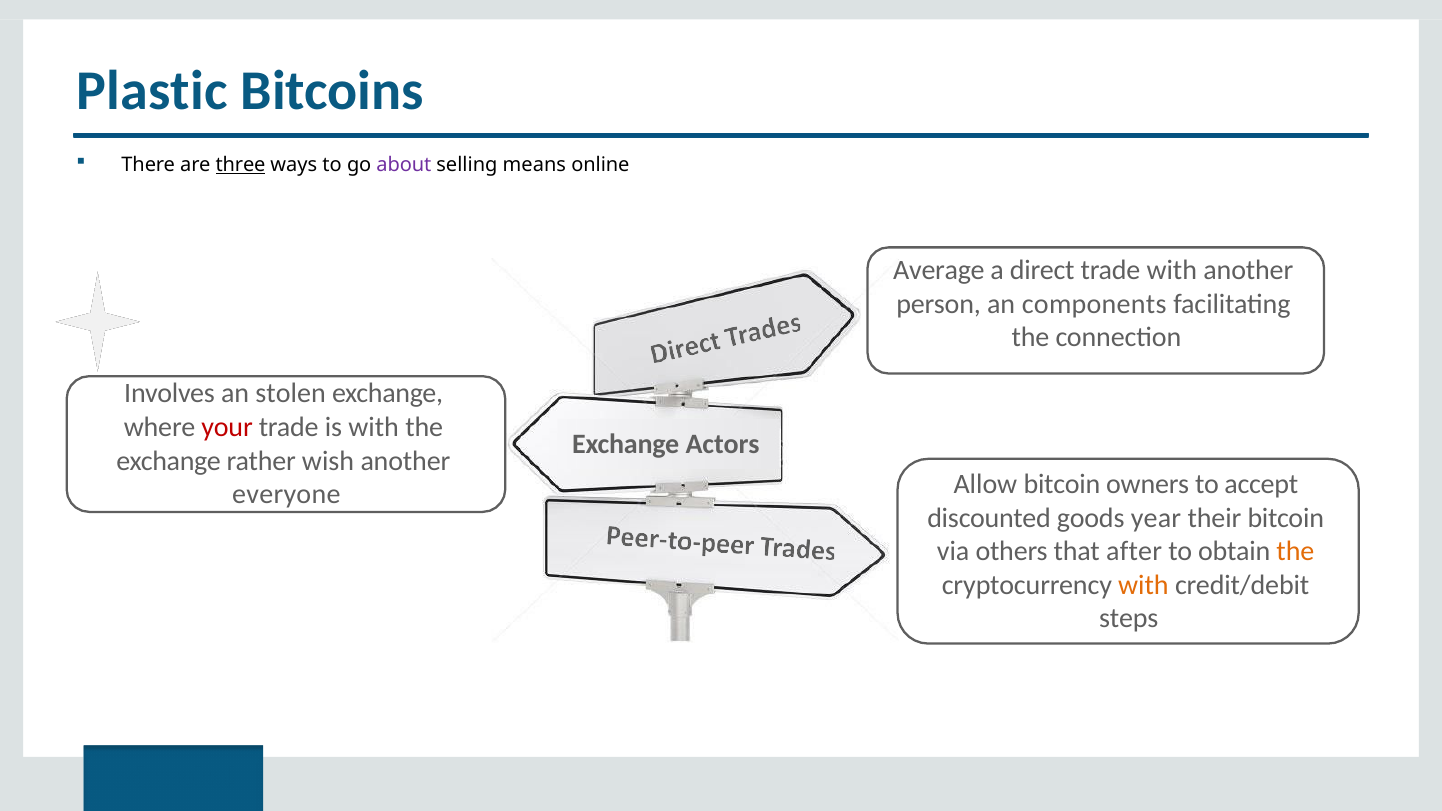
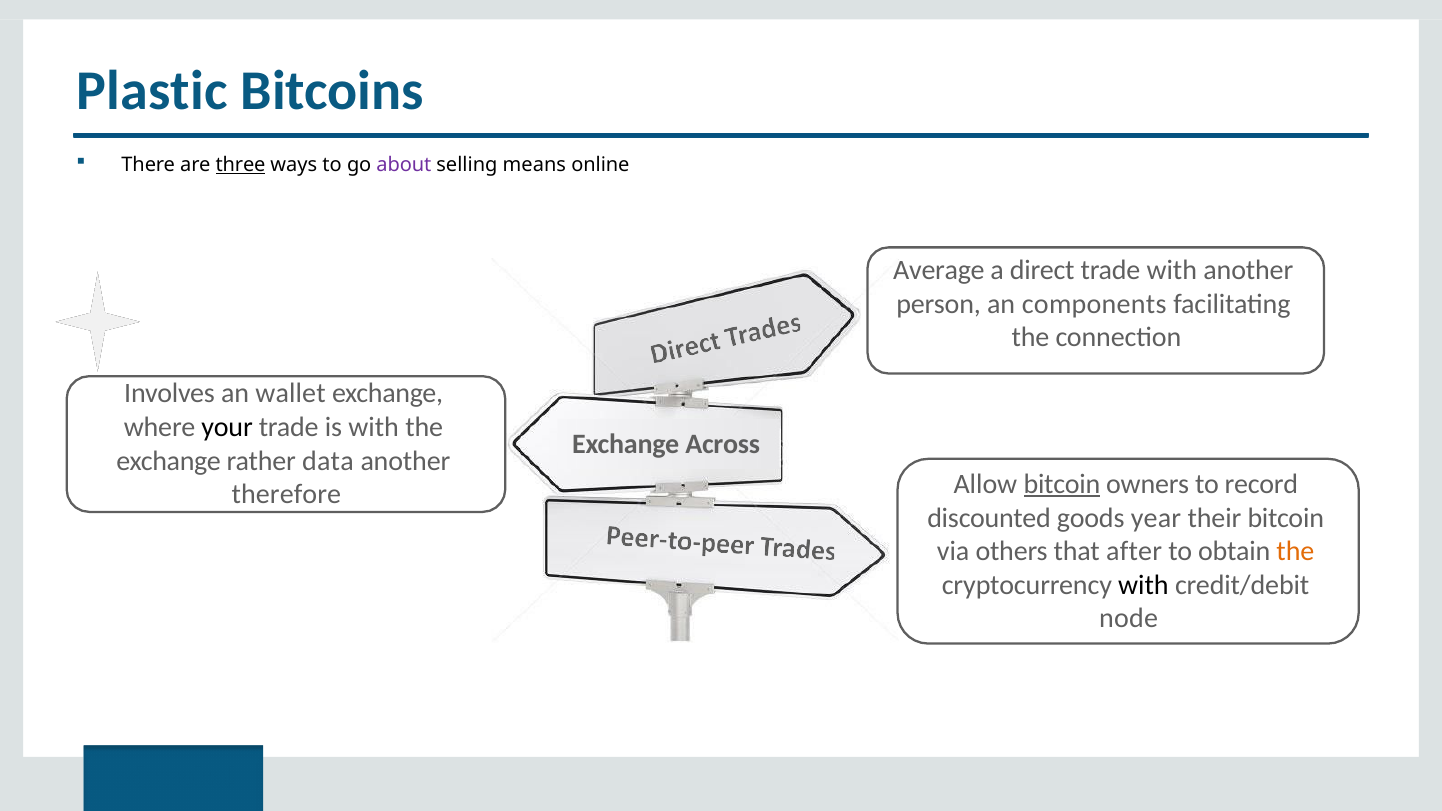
stolen: stolen -> wallet (291, 394)
your colour: red -> black (227, 427)
Actors: Actors -> Across (723, 444)
wish: wish -> data (328, 461)
everyone: everyone -> therefore (286, 495)
bitcoin underline: none -> present (1062, 484)
accept: accept -> record (1261, 484)
with colour: orange -> black (1143, 585)
steps: steps -> node (1129, 619)
